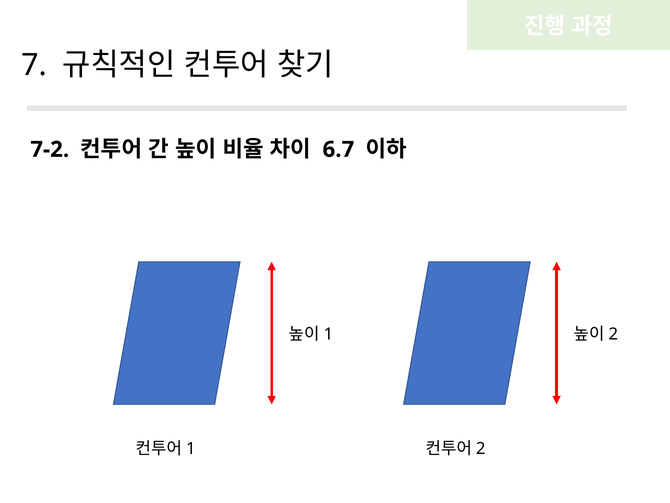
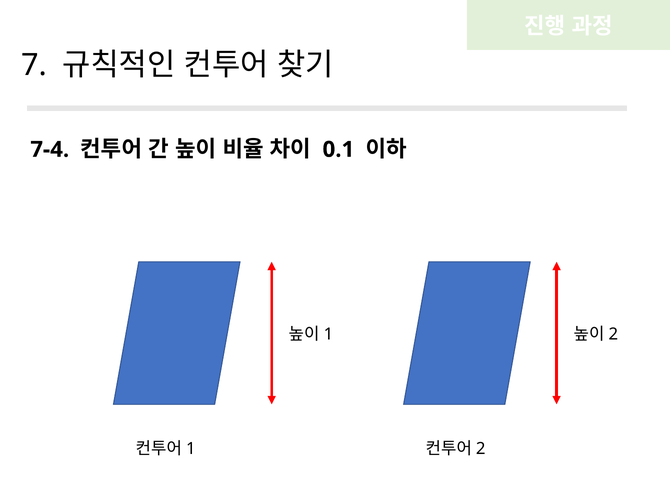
7-2: 7-2 -> 7-4 (50, 149)
6.7: 6.7 -> 0.1 (338, 149)
